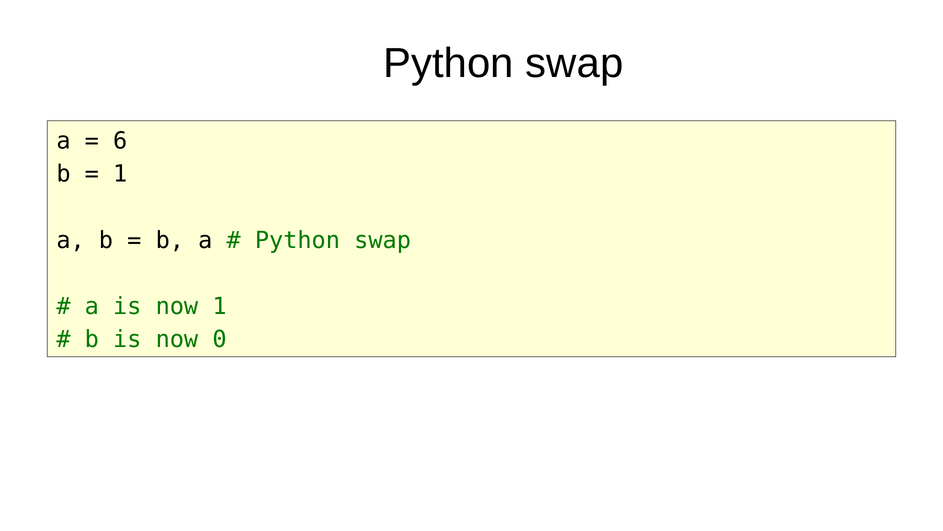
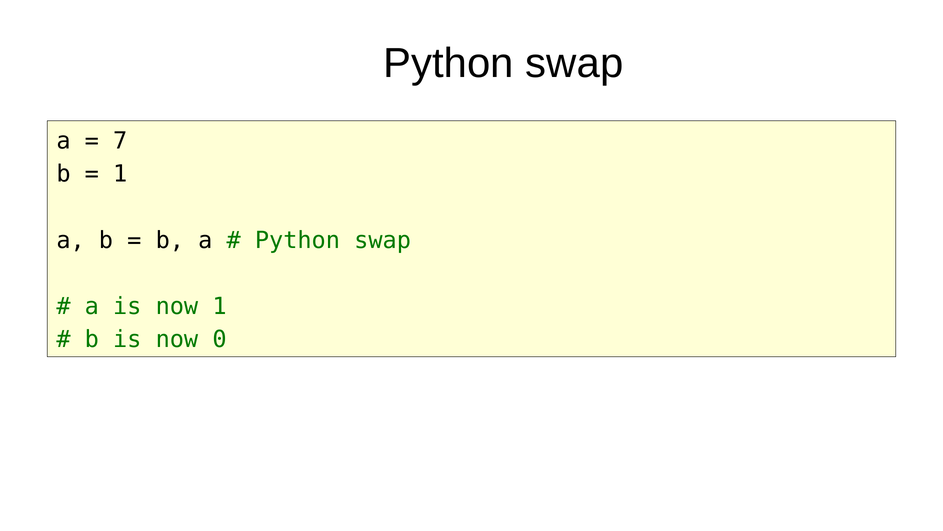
6: 6 -> 7 (120, 141)
